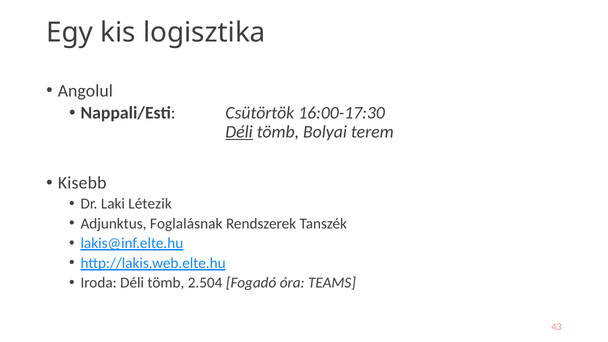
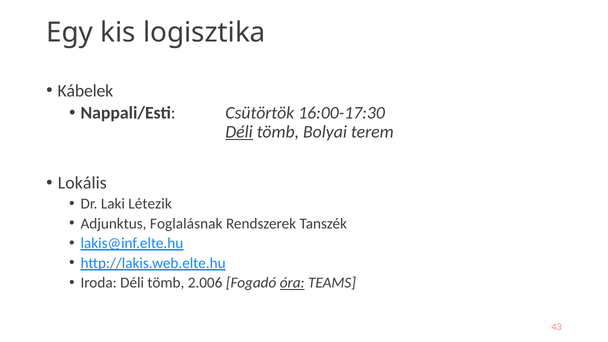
Angolul: Angolul -> Kábelek (85, 91)
Kisebb: Kisebb -> Lokális (82, 183)
2.504: 2.504 -> 2.006 (205, 283)
óra underline: none -> present (292, 283)
